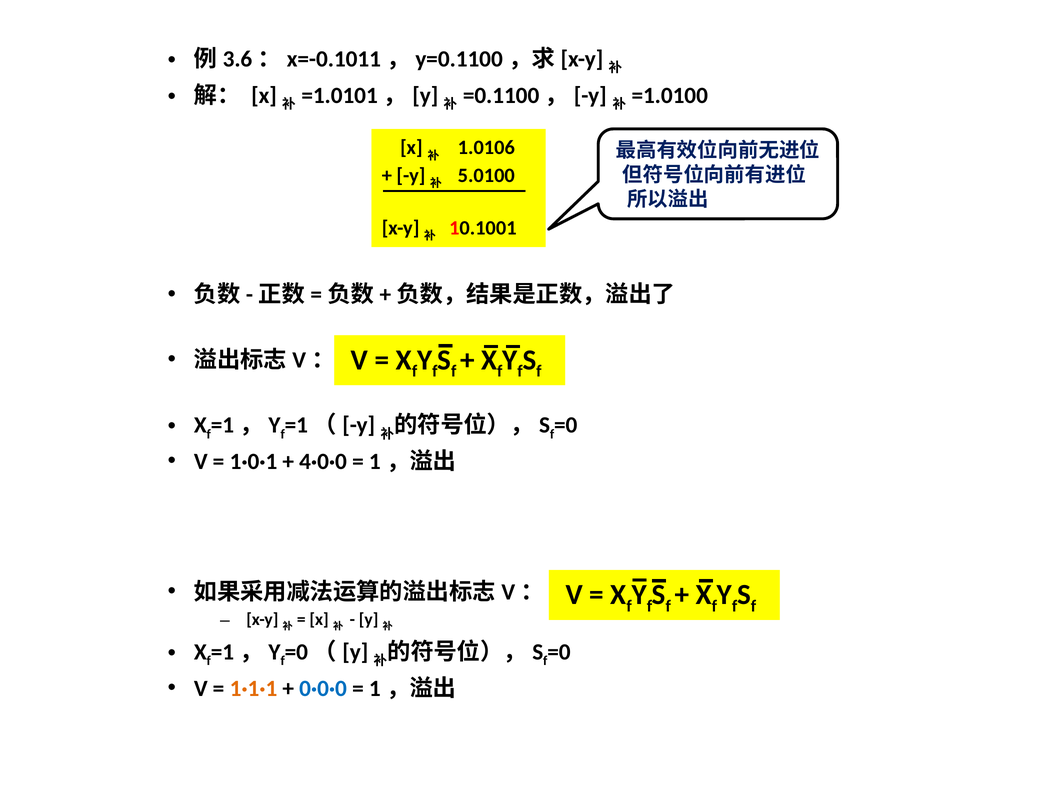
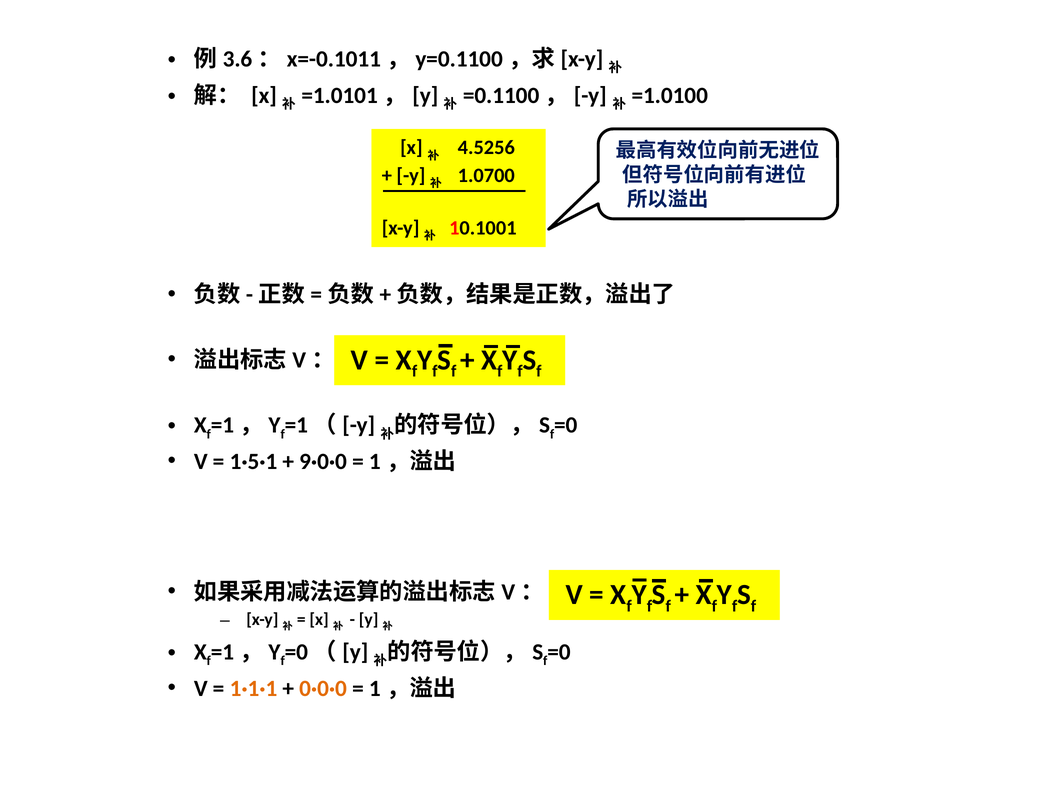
1.0106: 1.0106 -> 4.5256 (486, 148)
5.0100: 5.0100 -> 1.0700 (486, 176)
1·0·1: 1·0·1 -> 1·5·1 (253, 462)
4·0·0: 4·0·0 -> 9·0·0 (323, 462)
0·0·0 colour: blue -> orange (323, 688)
